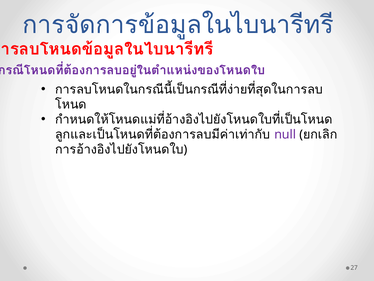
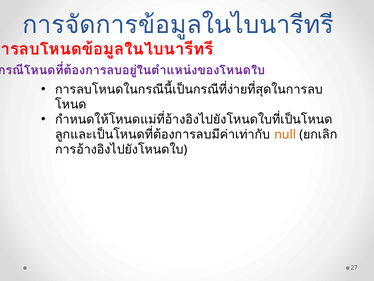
null colour: purple -> orange (285, 134)
